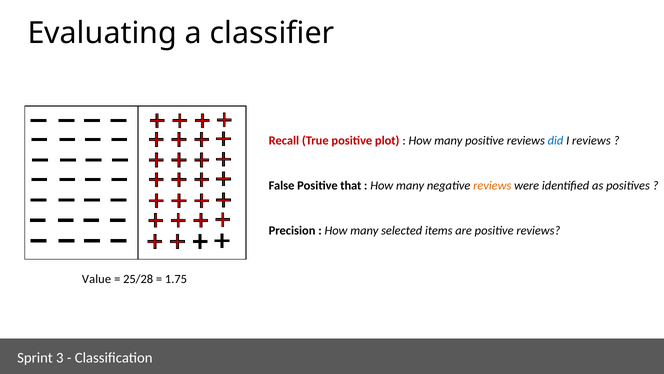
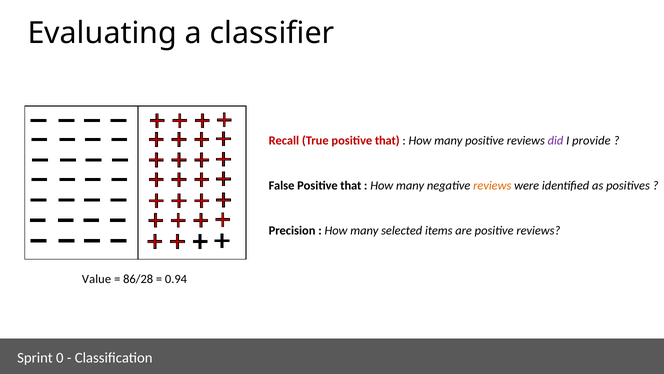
True positive plot: plot -> that (387, 141)
did colour: blue -> purple (556, 141)
I reviews: reviews -> provide (591, 141)
25/28: 25/28 -> 86/28 (138, 279)
1.75: 1.75 -> 0.94 (176, 279)
3: 3 -> 0 (60, 358)
